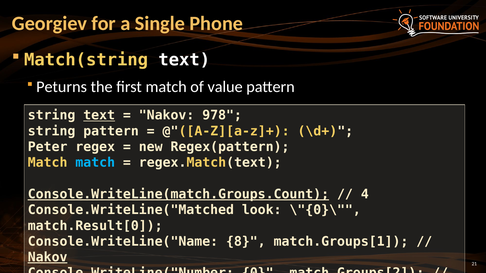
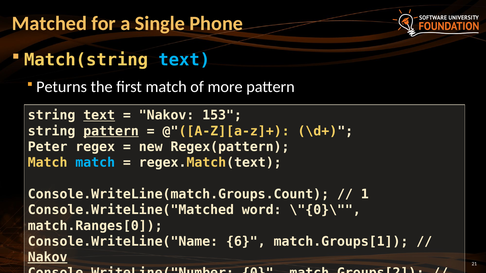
Georgiev: Georgiev -> Matched (49, 24)
text colour: white -> light blue (184, 60)
value: value -> more (225, 87)
978: 978 -> 153 (222, 116)
pattern underline: none -> present (111, 131)
Console.WriteLine(match.Groups.Count underline: present -> none (178, 194)
4: 4 -> 1 (365, 194)
look: look -> word (262, 210)
match.Result[0: match.Result[0 -> match.Ranges[0 (95, 226)
8: 8 -> 6 (246, 242)
